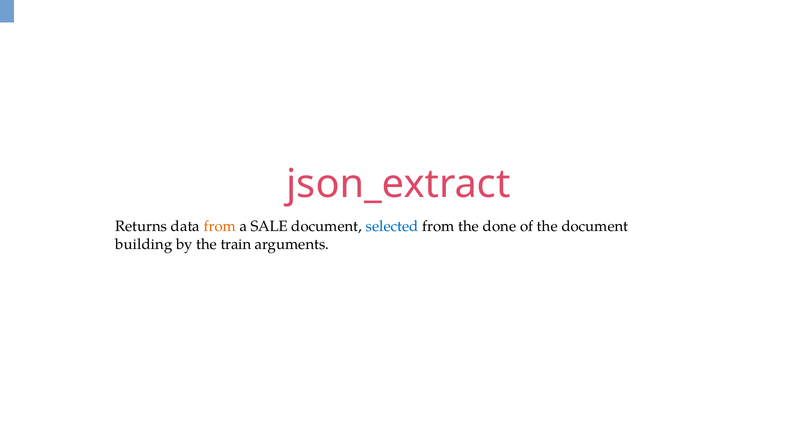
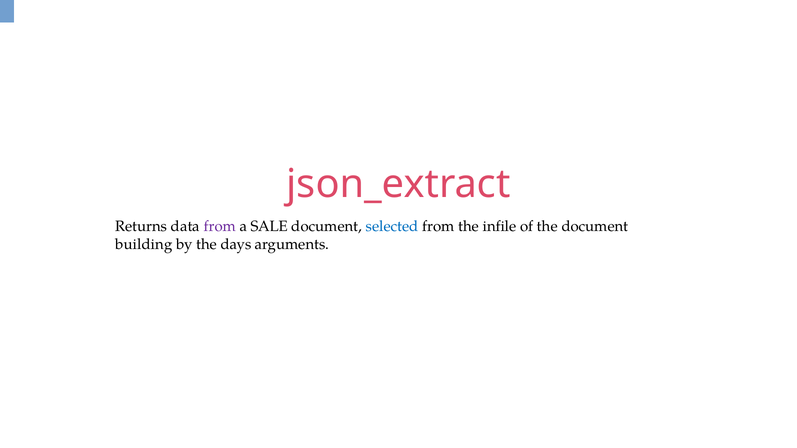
from colour: orange -> purple (220, 226)
done: done -> infile (500, 226)
train: train -> days (236, 244)
